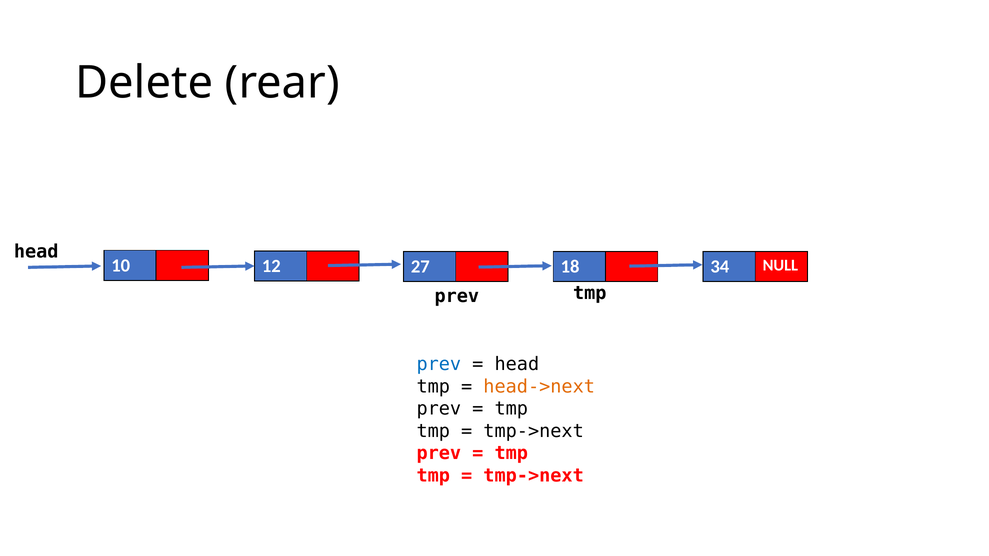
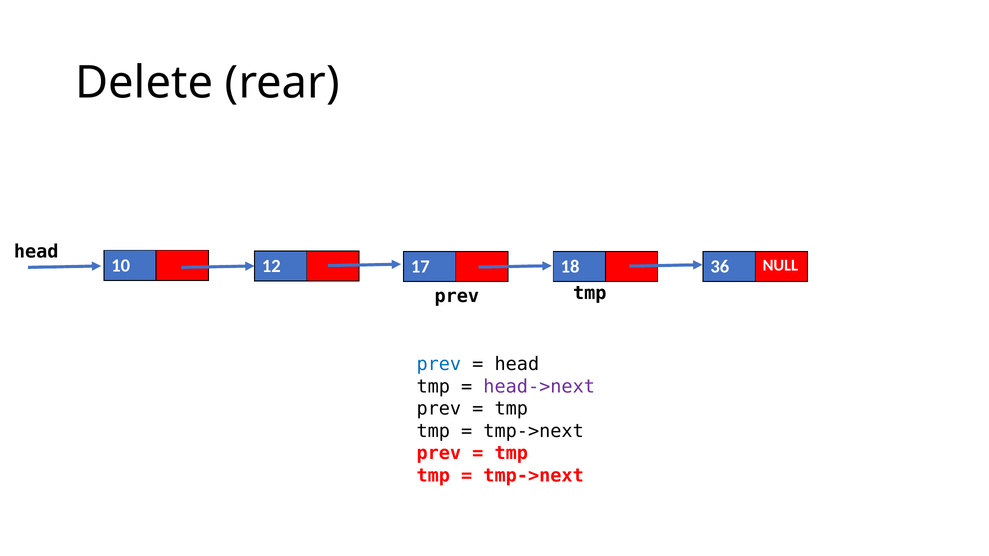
27: 27 -> 17 (420, 267)
34: 34 -> 36 (720, 267)
head->next colour: orange -> purple (539, 387)
